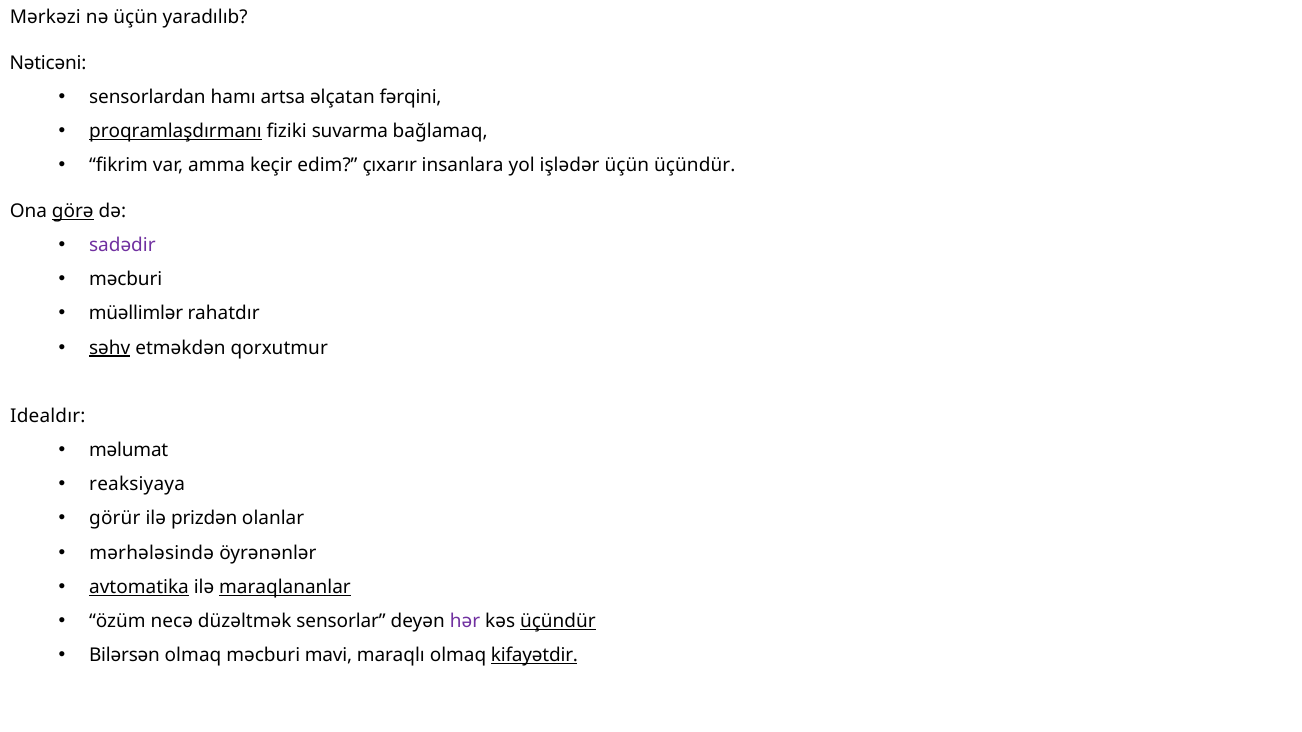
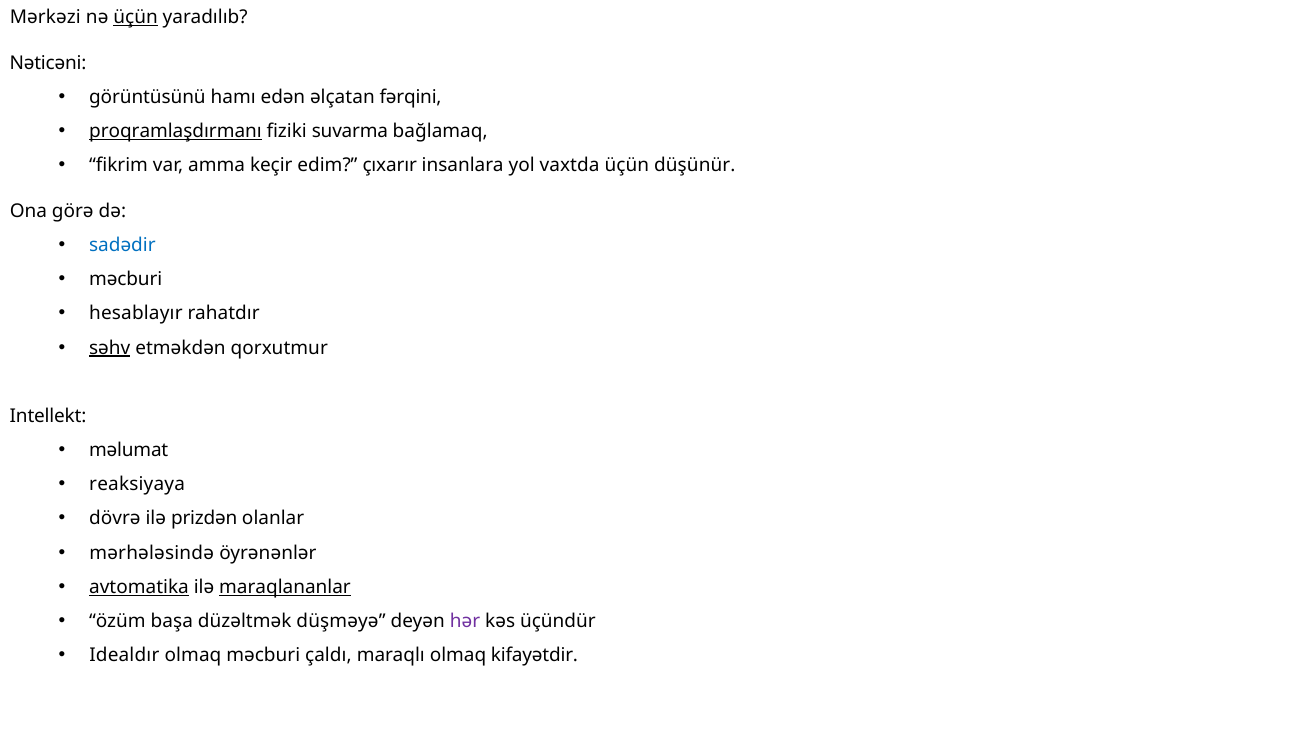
üçün underline: none -> present (136, 18)
sensorlardan: sensorlardan -> görüntüsünü (147, 97)
artsa: artsa -> edən (283, 97)
işlədər: işlədər -> vaxtda (570, 166)
üçün üçündür: üçündür -> düşünür (695, 166)
görə underline: present -> none (73, 211)
sadədir colour: purple -> blue (122, 245)
müəllimlər: müəllimlər -> hesablayır (136, 314)
Idealdır: Idealdır -> Intellekt (48, 416)
görür: görür -> dövrə (115, 519)
necə: necə -> başa (172, 621)
sensorlar: sensorlar -> düşməyə (341, 621)
üçündür underline: present -> none (558, 621)
Bilərsən: Bilərsən -> Idealdır (124, 656)
mavi: mavi -> çaldı (328, 656)
kifayətdir underline: present -> none (534, 656)
